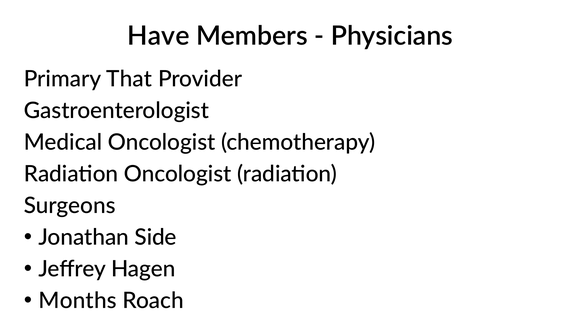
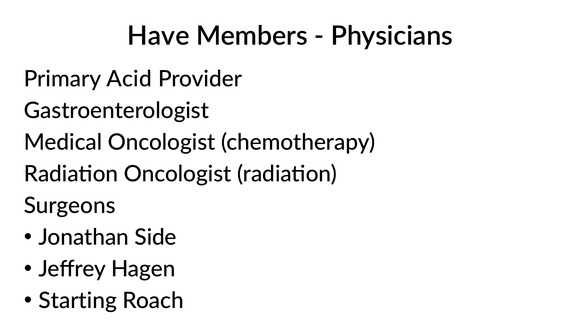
That: That -> Acid (129, 79)
Months: Months -> Starting (78, 301)
